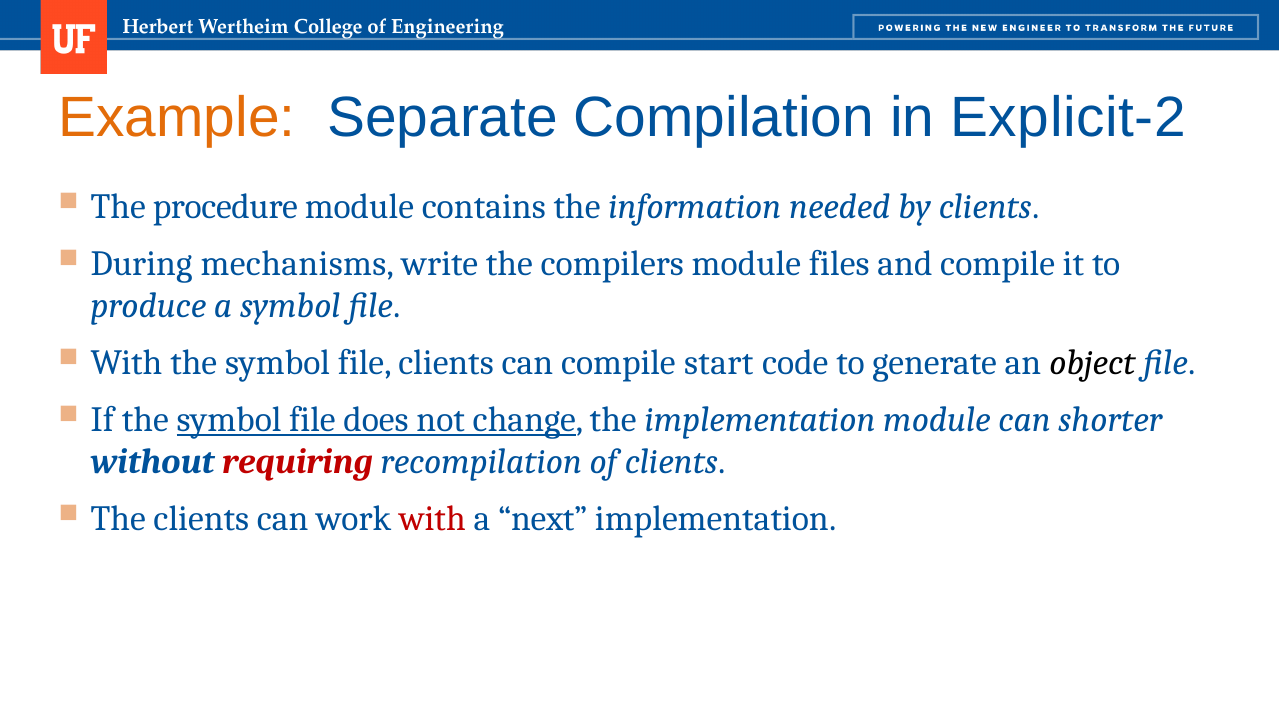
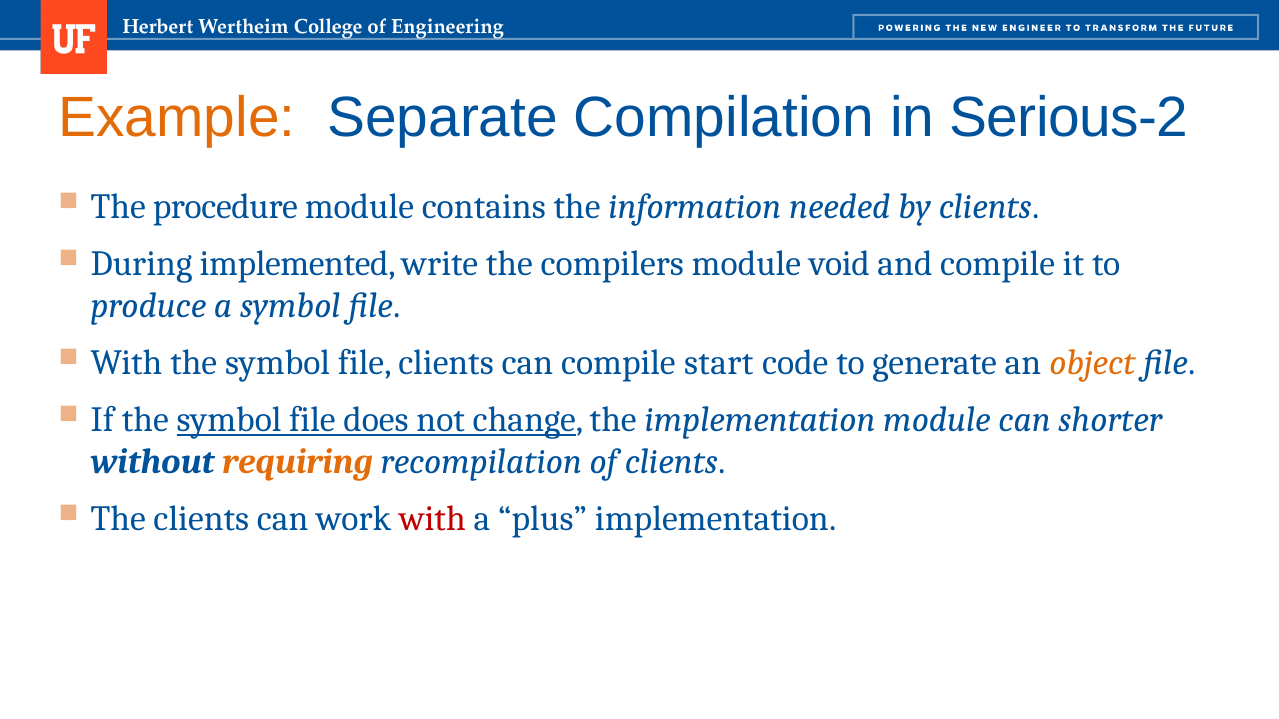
Explicit-2: Explicit-2 -> Serious-2 (1069, 118)
mechanisms: mechanisms -> implemented (298, 263)
files: files -> void (839, 263)
object colour: black -> orange (1093, 363)
requiring colour: red -> orange (298, 462)
next: next -> plus (543, 519)
